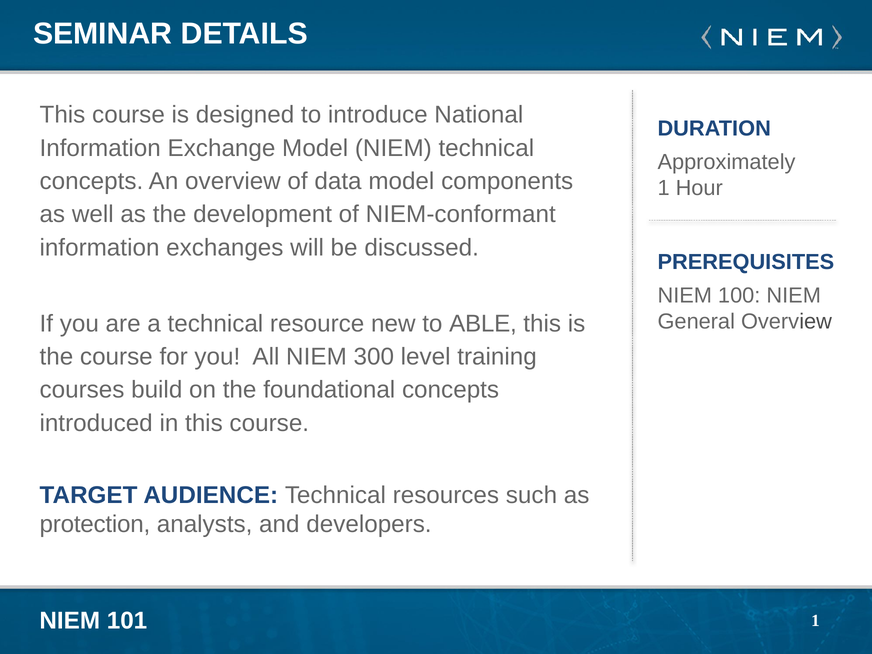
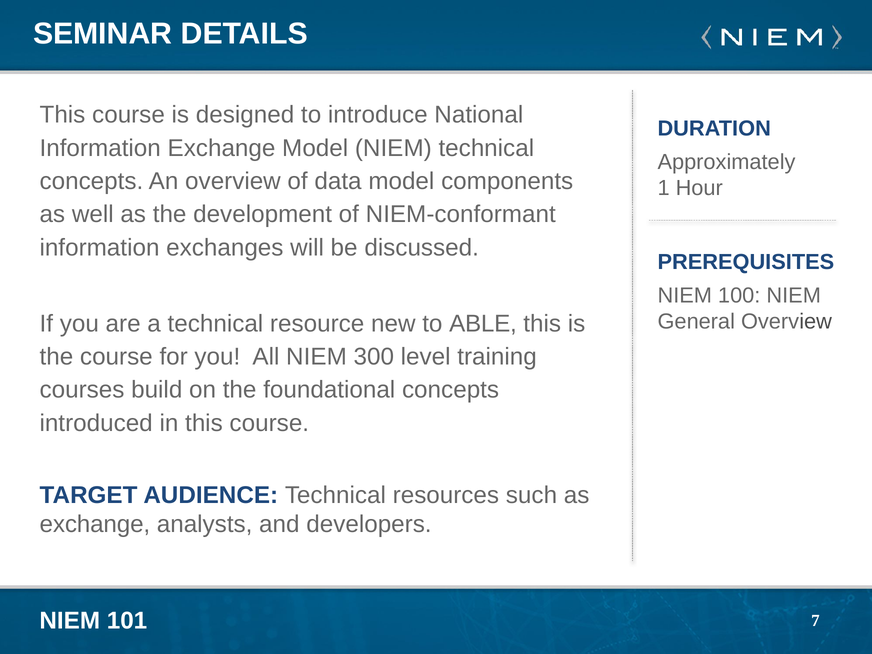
protection: protection -> exchange (95, 524)
1: 1 -> 7 (815, 621)
